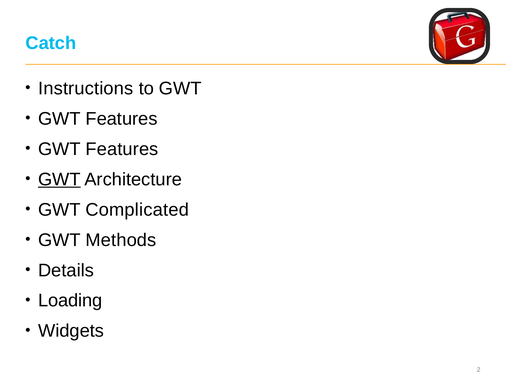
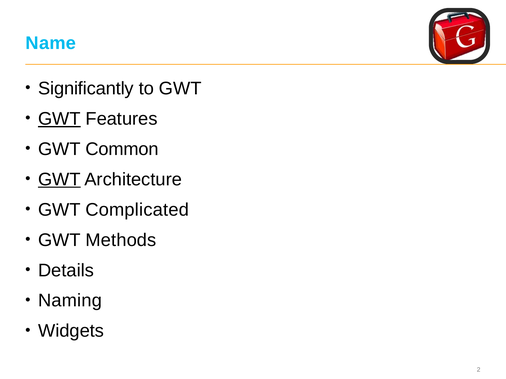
Catch: Catch -> Name (51, 43)
Instructions: Instructions -> Significantly (86, 89)
GWT underline: none -> present (59, 119)
Features: Features -> Common (122, 149)
Loading: Loading -> Naming (70, 301)
